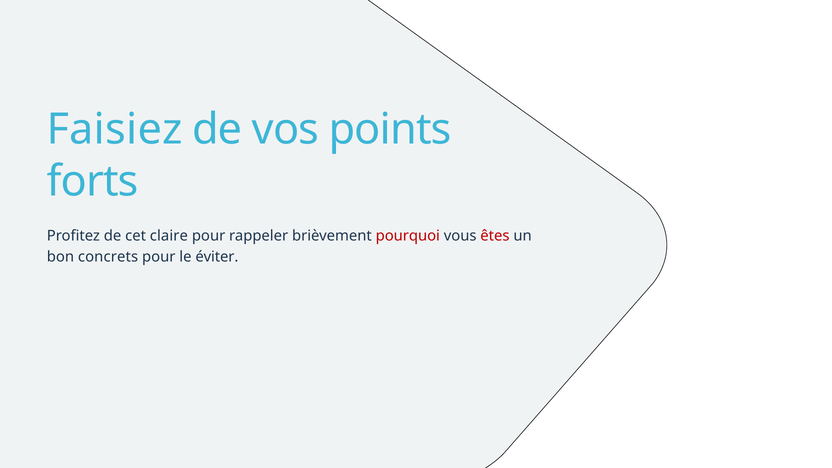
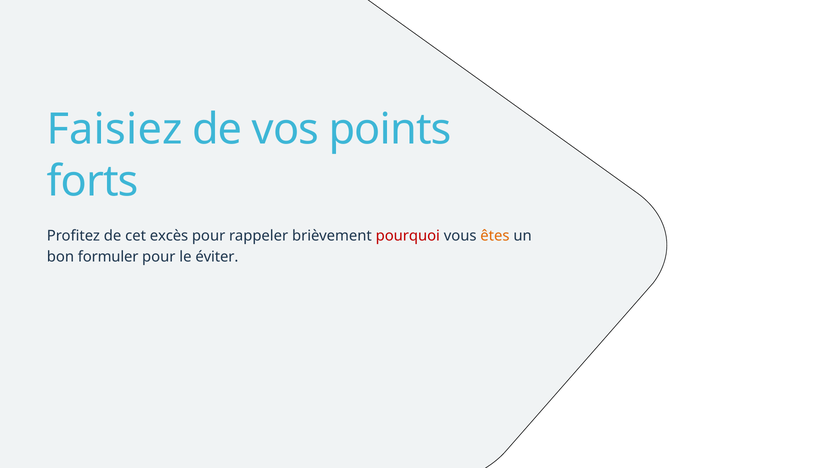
claire: claire -> excès (169, 236)
êtes colour: red -> orange (495, 236)
concrets: concrets -> formuler (108, 257)
